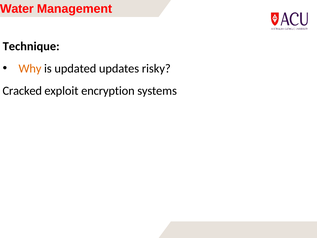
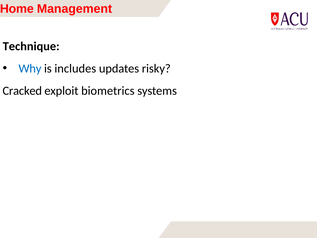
Water: Water -> Home (17, 9)
Why colour: orange -> blue (30, 68)
updated: updated -> includes (75, 68)
encryption: encryption -> biometrics (108, 91)
